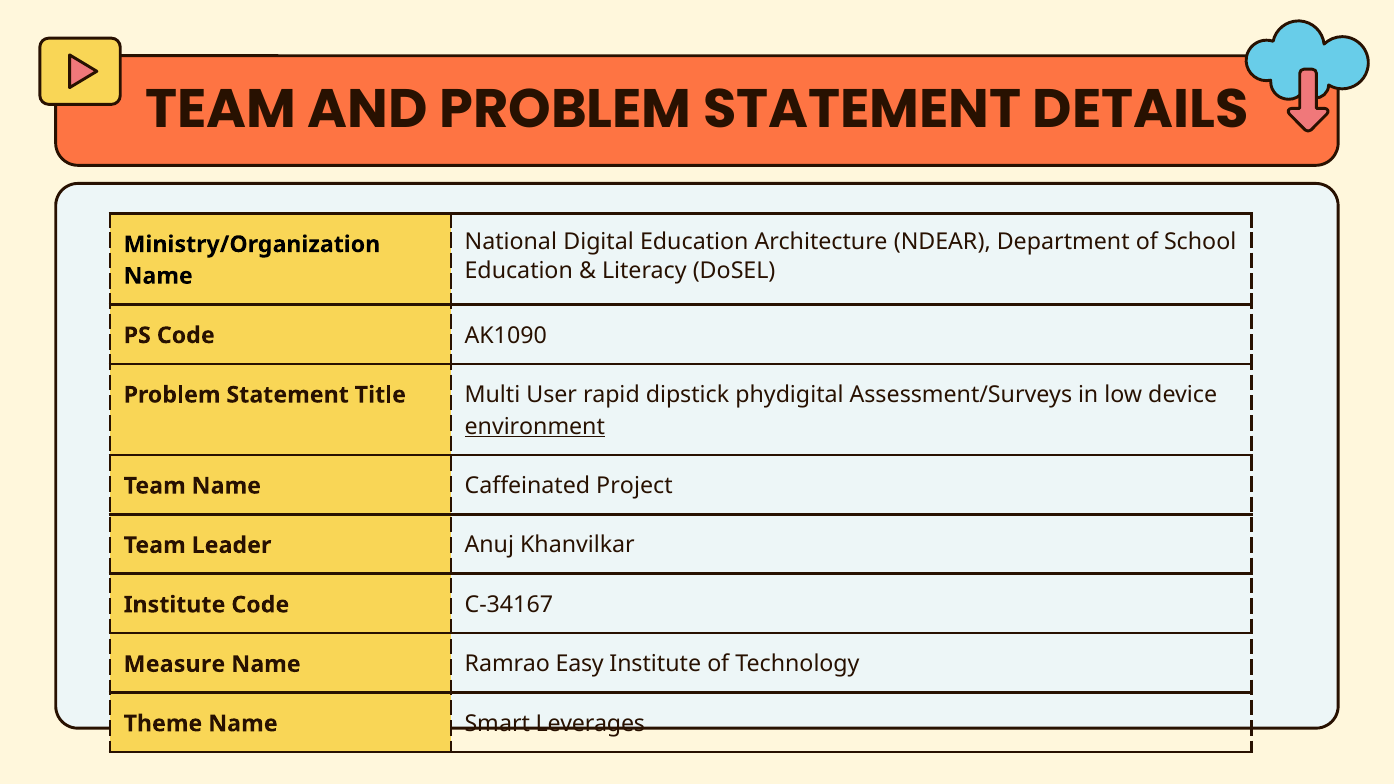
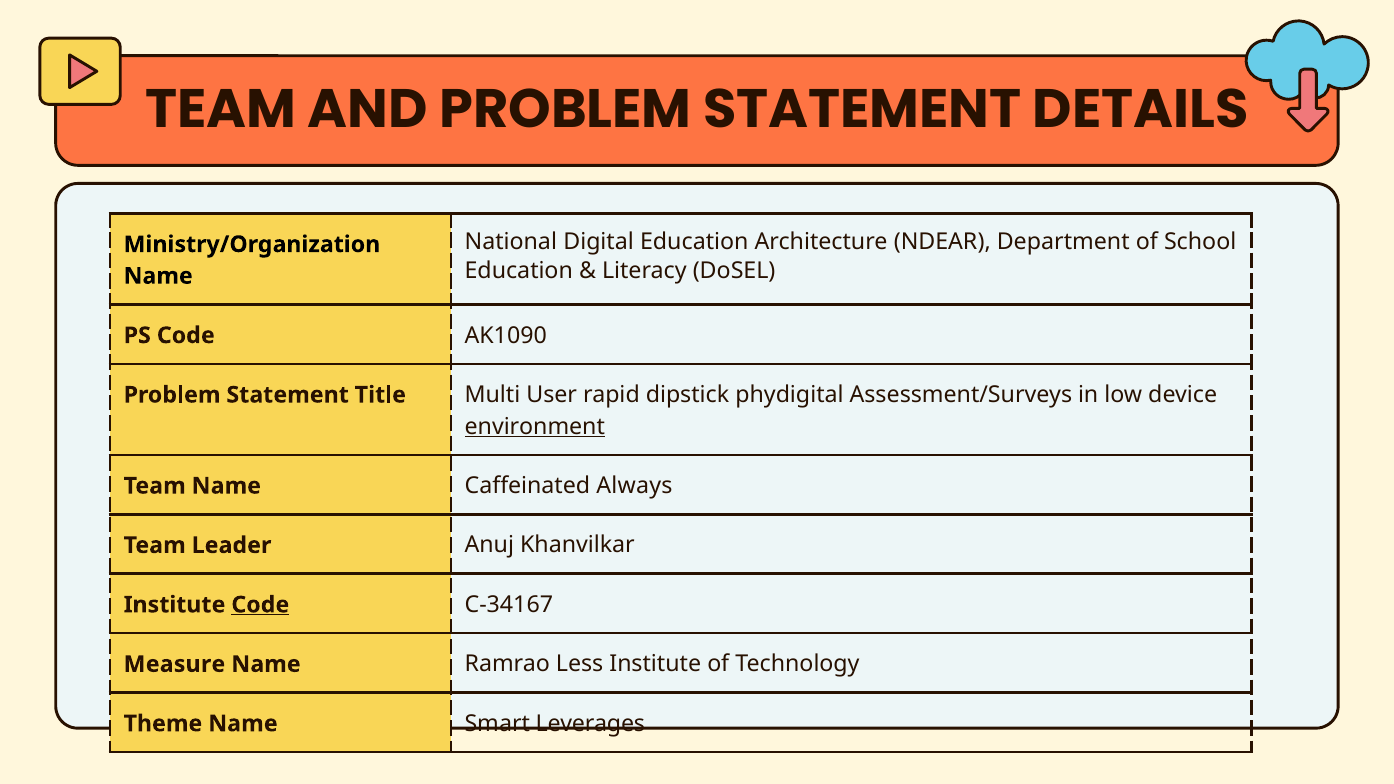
Project: Project -> Always (634, 486)
Code underline: none -> present (260, 605)
Easy: Easy -> Less (580, 664)
